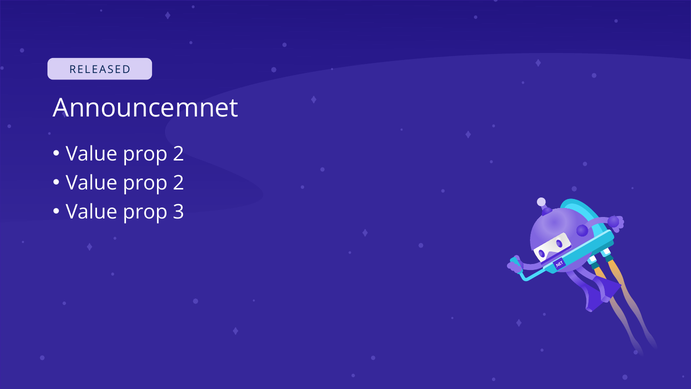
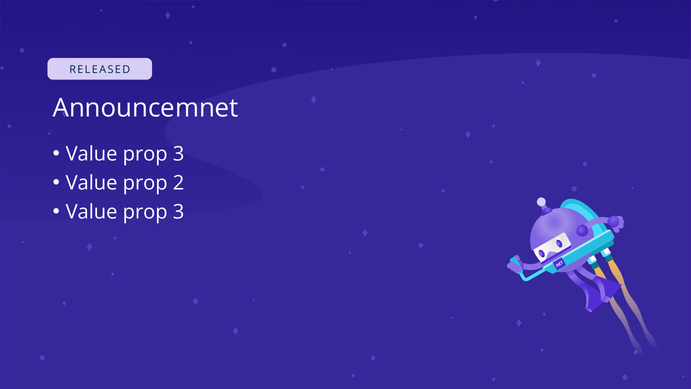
2: 2 -> 3 (179, 154)
